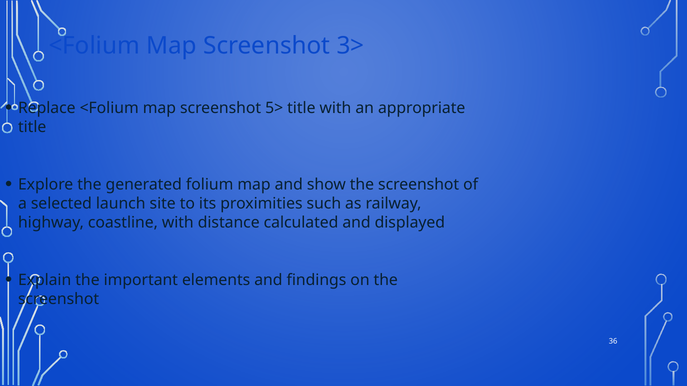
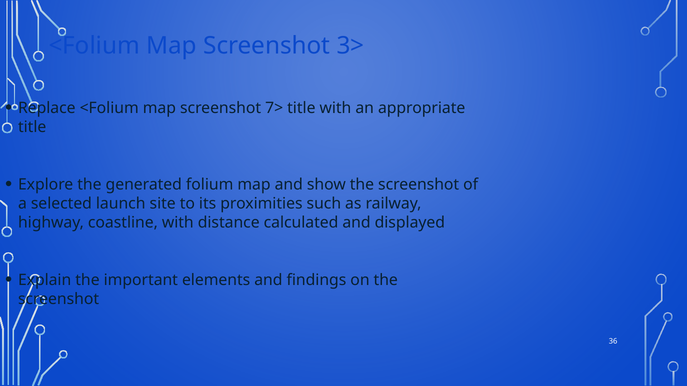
5>: 5> -> 7> (274, 108)
